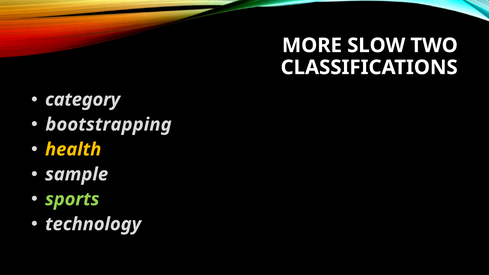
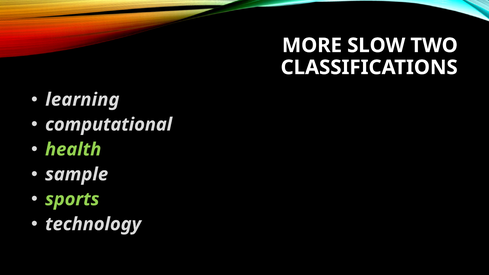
category: category -> learning (82, 100)
bootstrapping: bootstrapping -> computational (109, 125)
health colour: yellow -> light green (73, 149)
